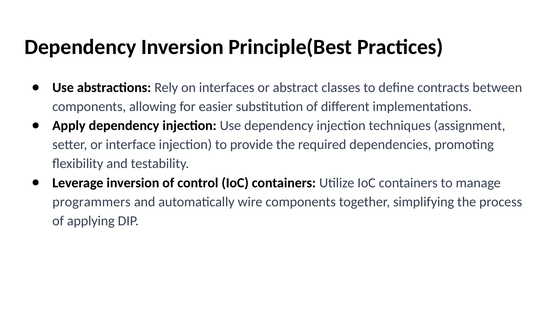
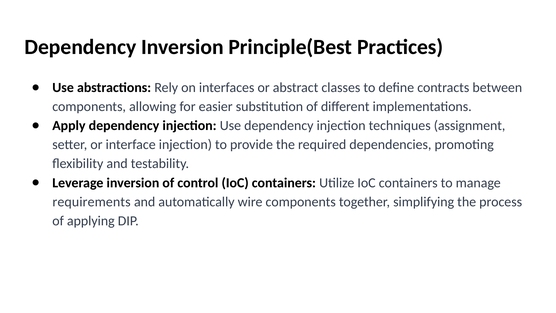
programmers: programmers -> requirements (92, 202)
